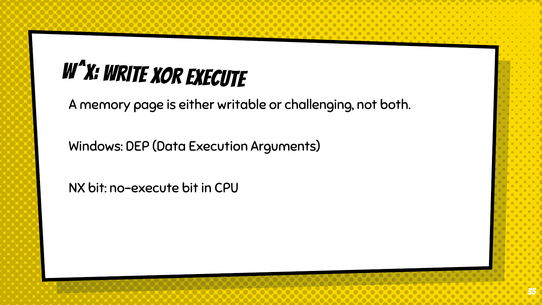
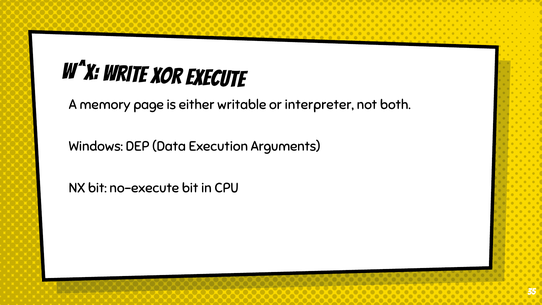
challenging: challenging -> interpreter (319, 105)
